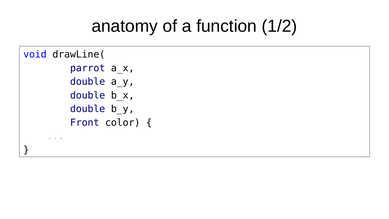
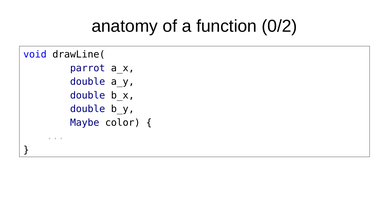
1/2: 1/2 -> 0/2 (279, 26)
Front: Front -> Maybe (85, 122)
